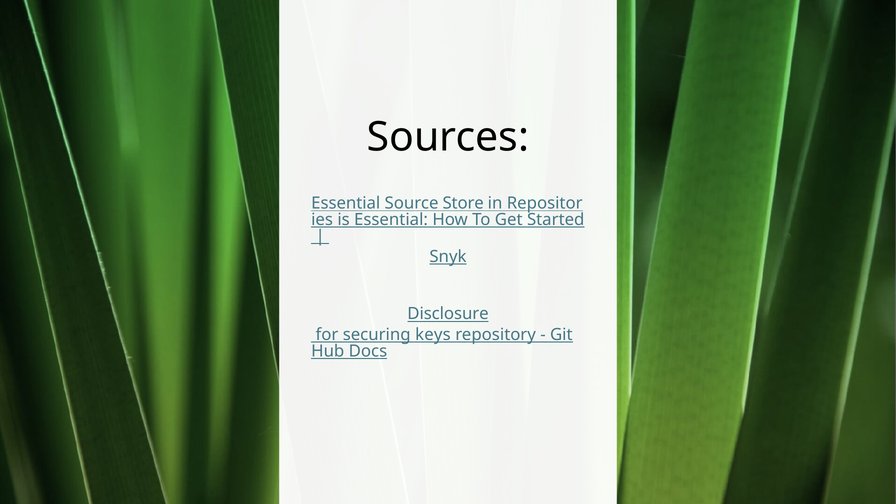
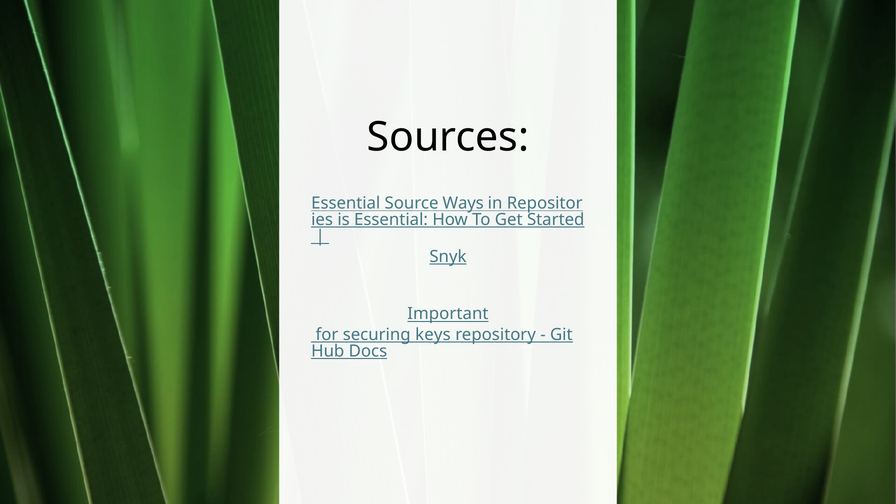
Store: Store -> Ways (463, 203)
Disclosure: Disclosure -> Important (448, 314)
